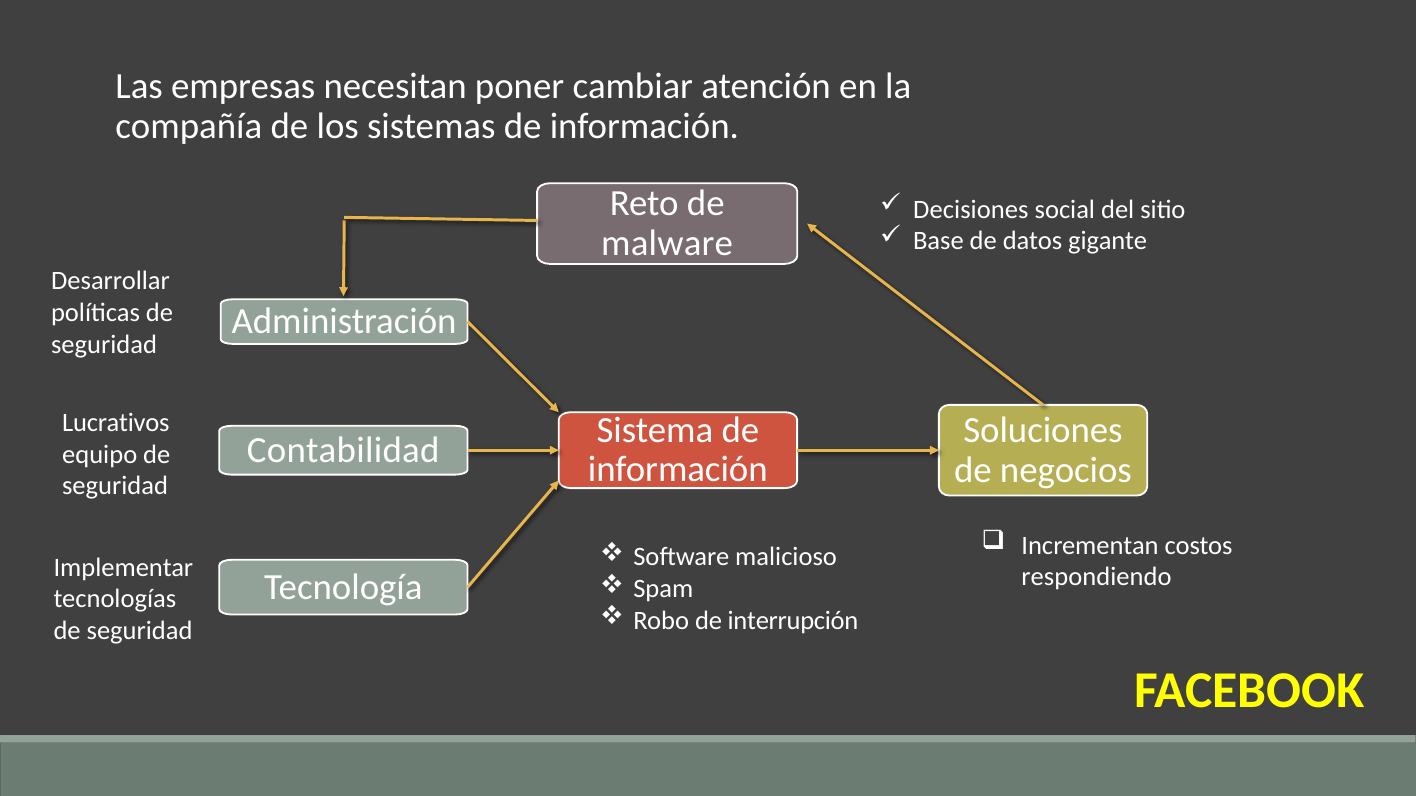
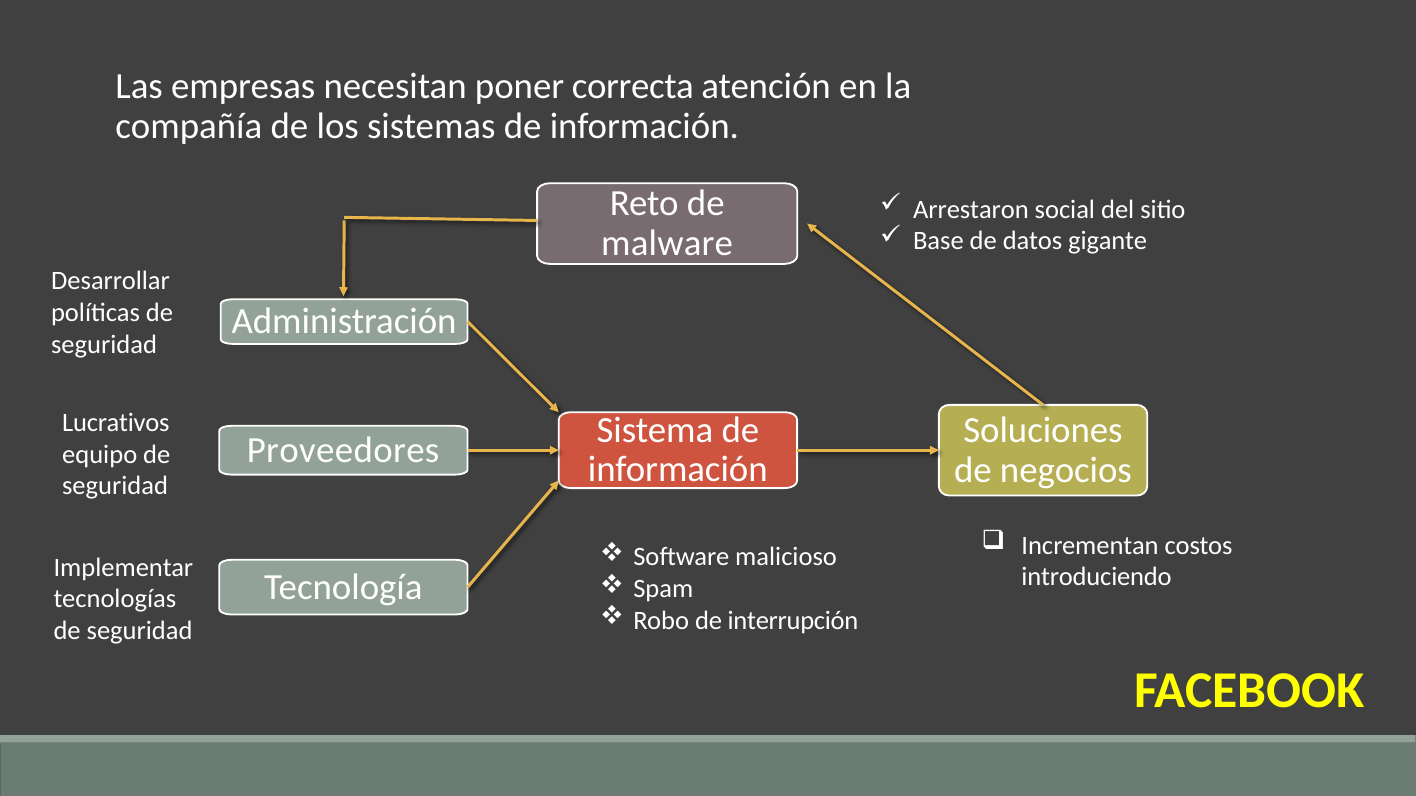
cambiar: cambiar -> correcta (633, 86)
Decisiones: Decisiones -> Arrestaron (971, 210)
Contabilidad: Contabilidad -> Proveedores (343, 450)
respondiendo: respondiendo -> introduciendo (1097, 578)
